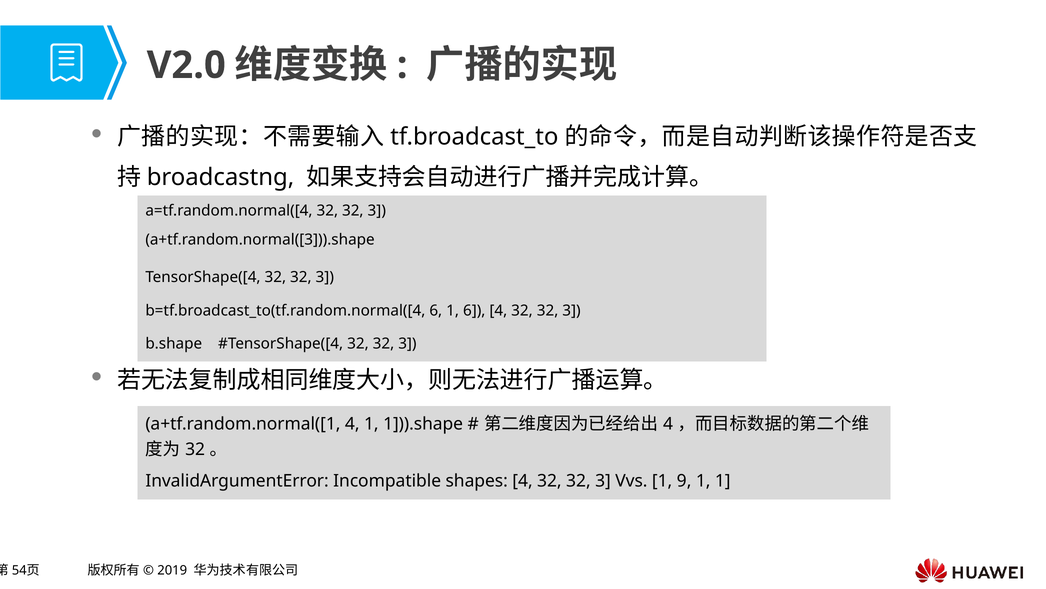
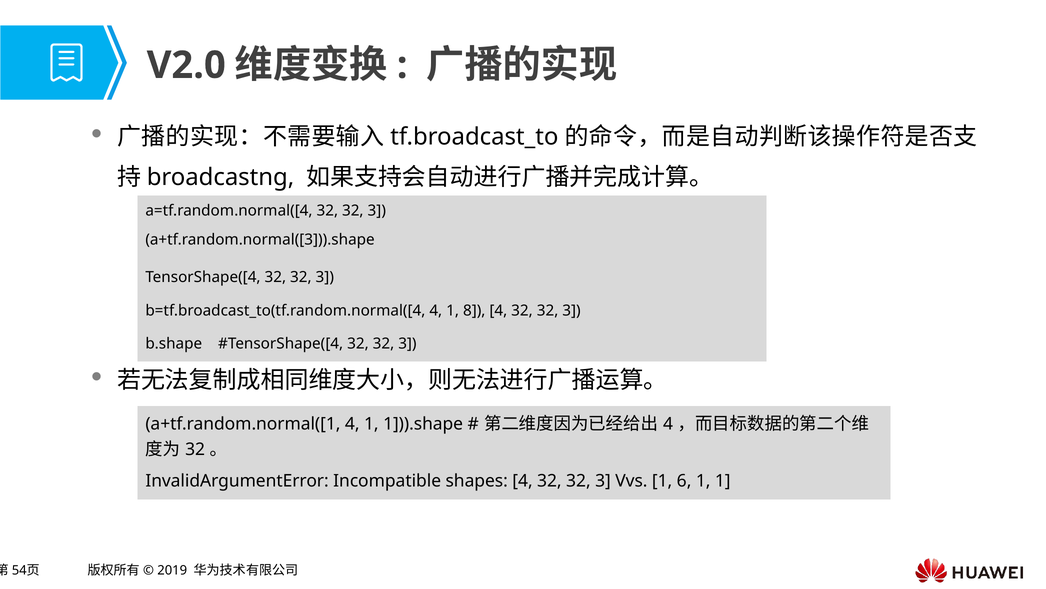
6: 6 -> 4 (436, 310)
1 6: 6 -> 8 (474, 310)
9: 9 -> 6 (684, 480)
